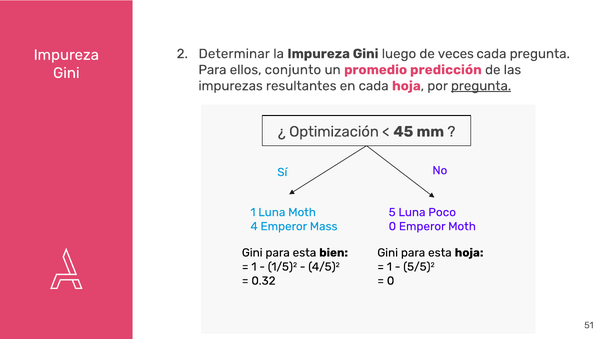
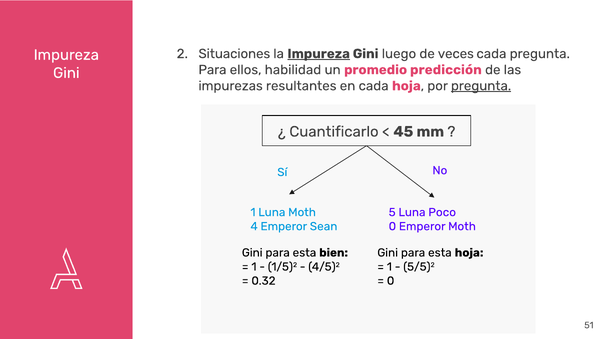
Determinar: Determinar -> Situaciones (234, 54)
Impureza underline: none -> present (319, 54)
conjunto: conjunto -> habilidad (293, 70)
Optimización: Optimización -> Cuantificarlo (334, 131)
Mass: Mass -> Sean (324, 226)
